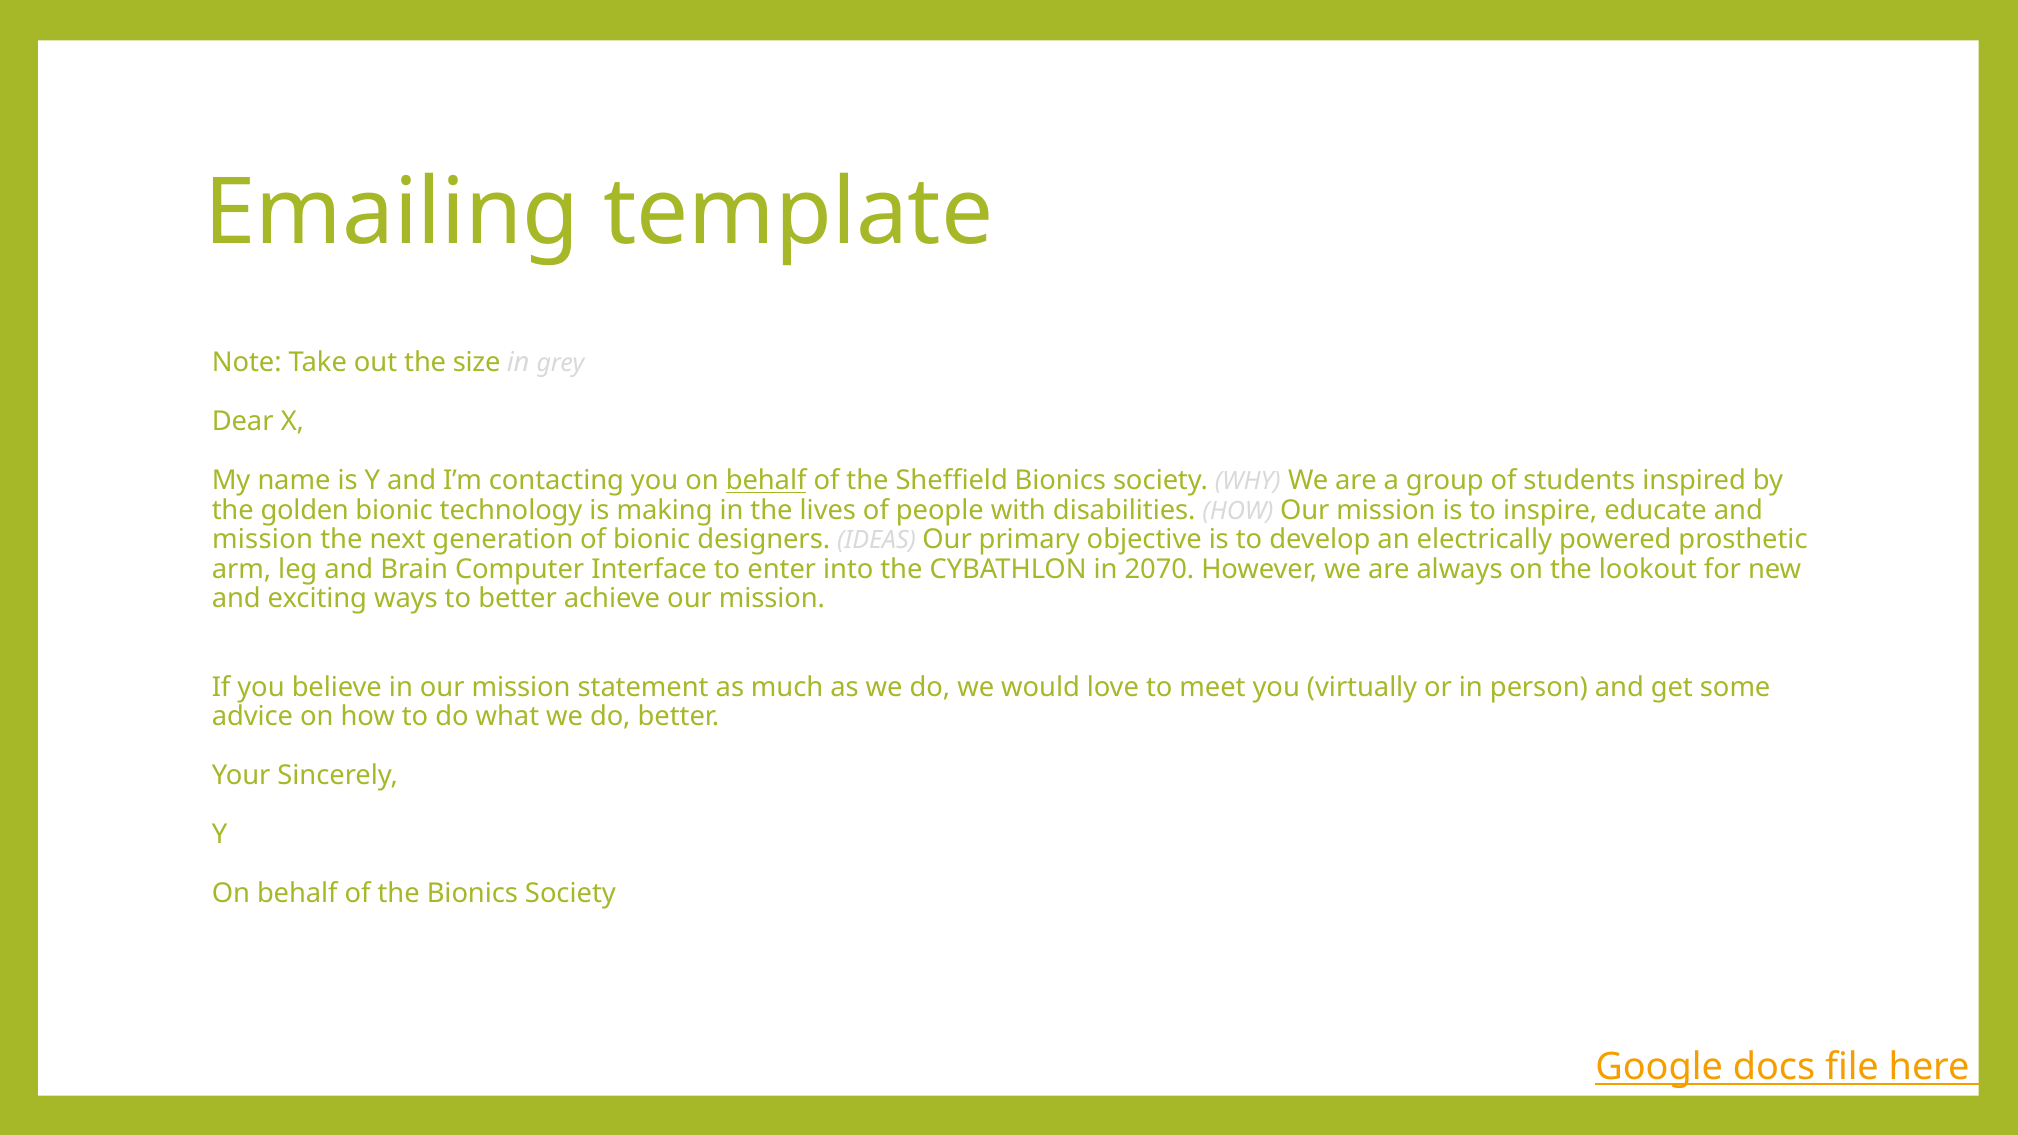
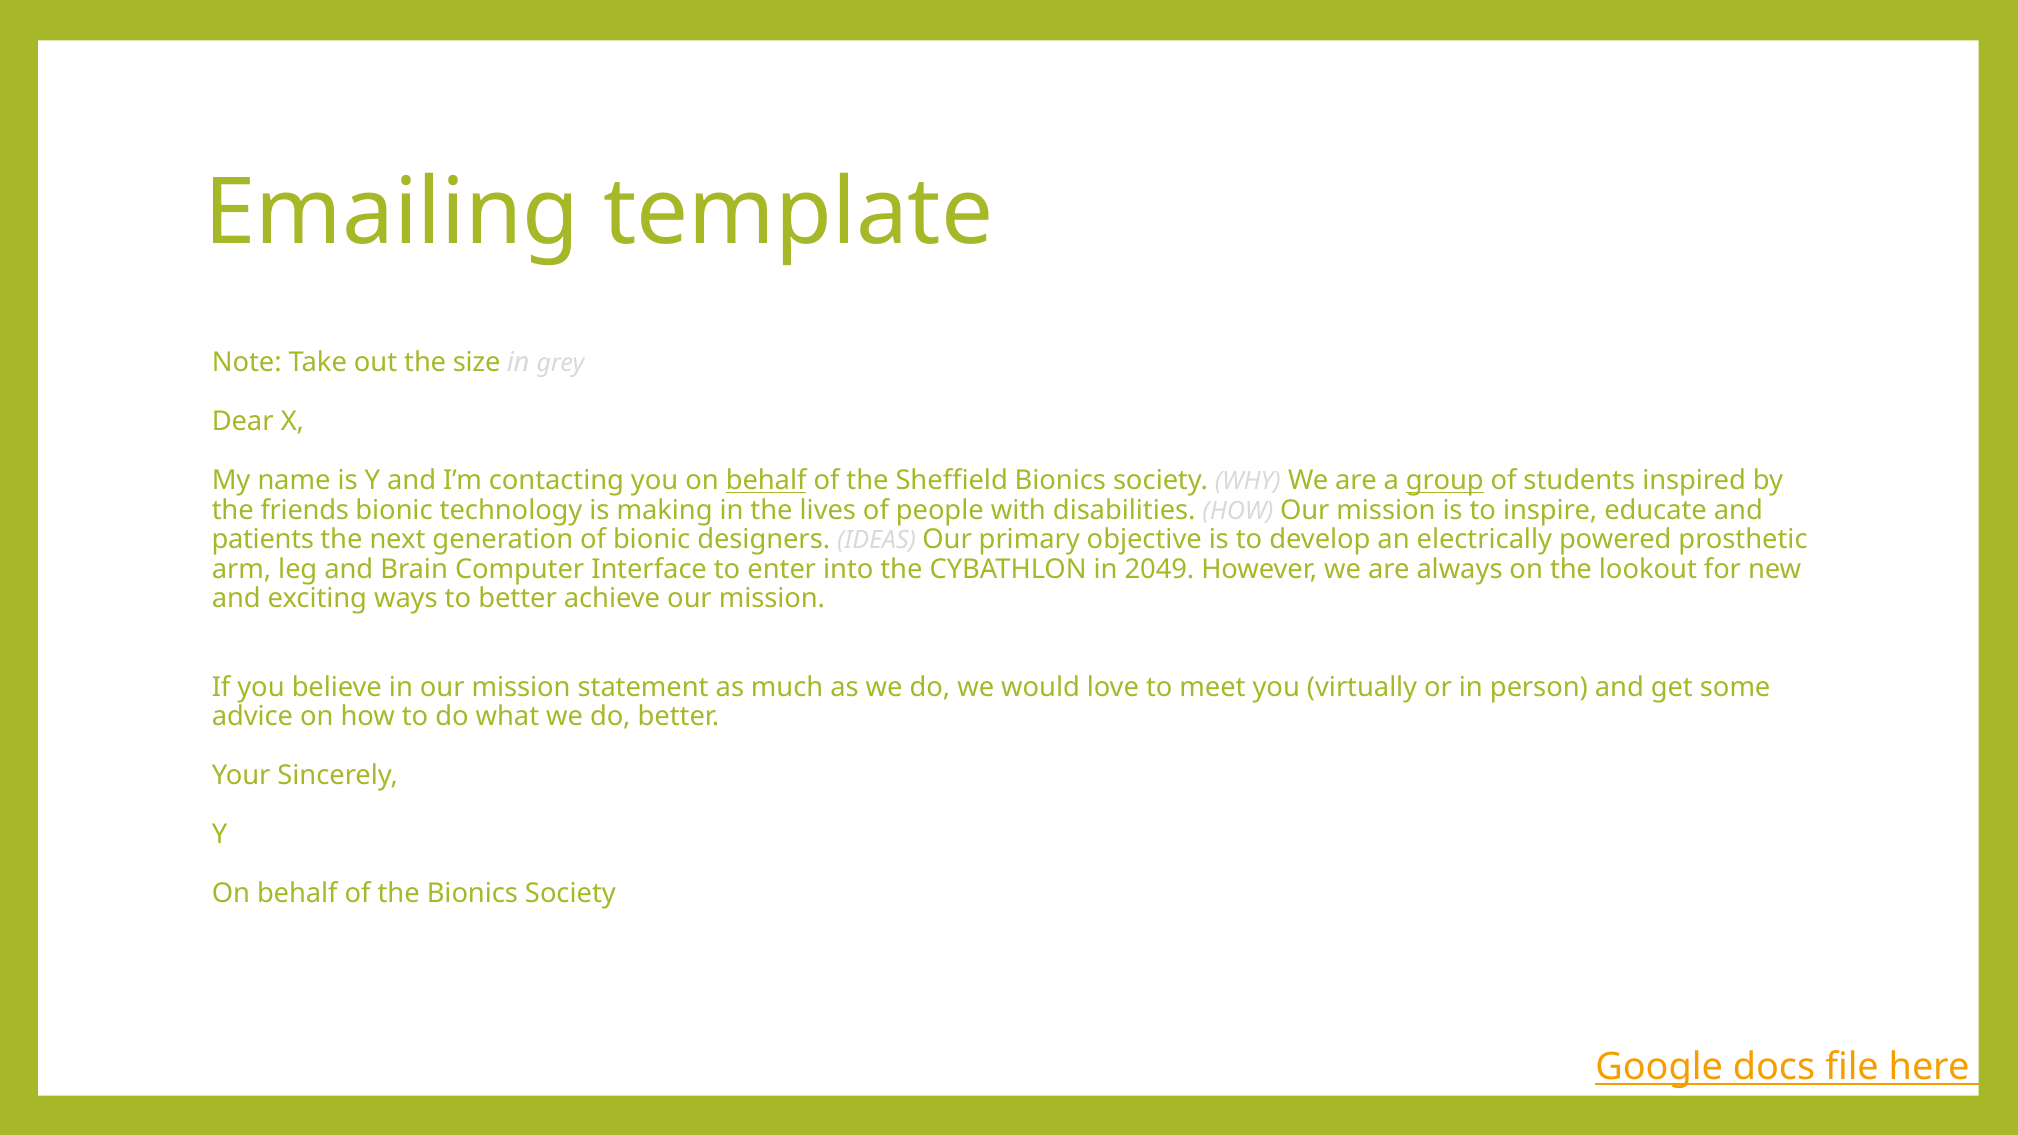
group underline: none -> present (1445, 481)
golden: golden -> friends (305, 510)
mission: mission -> patients (263, 540)
2070: 2070 -> 2049 (1159, 569)
